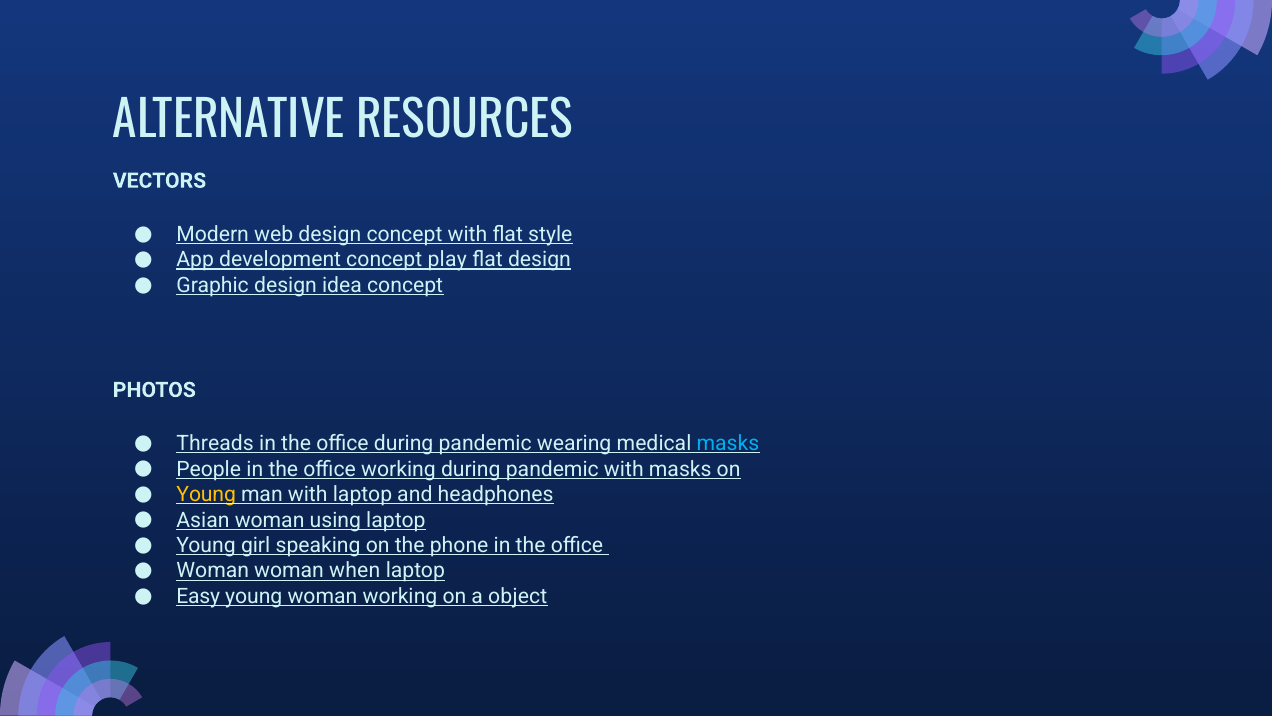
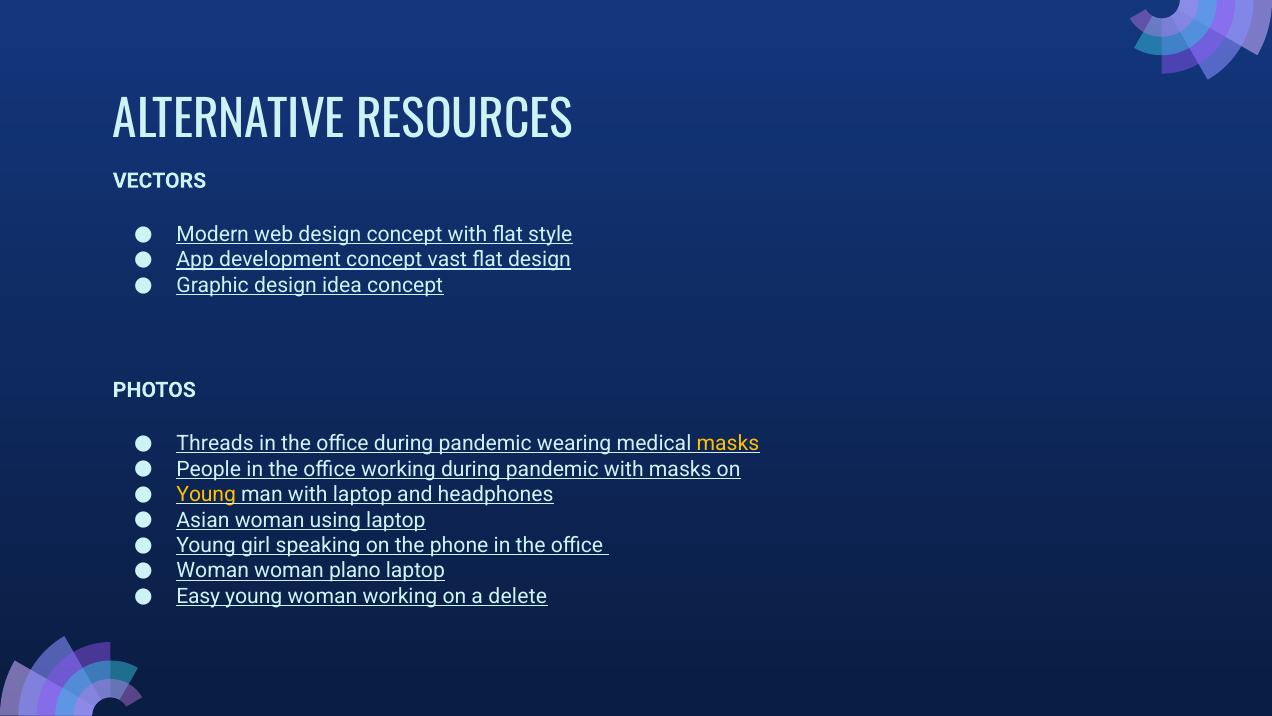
play: play -> vast (447, 260)
masks colour: light blue -> yellow (728, 443)
when: when -> plano (355, 571)
object: object -> delete (518, 596)
